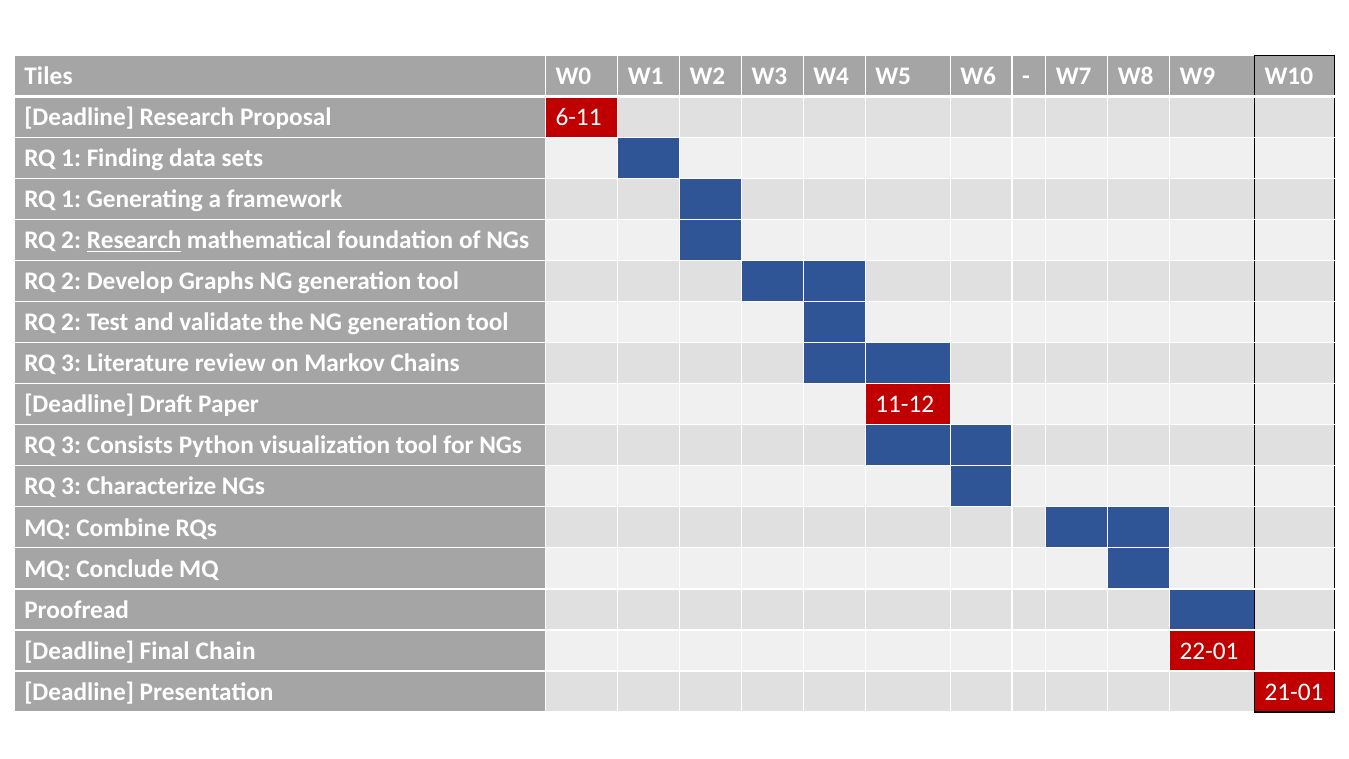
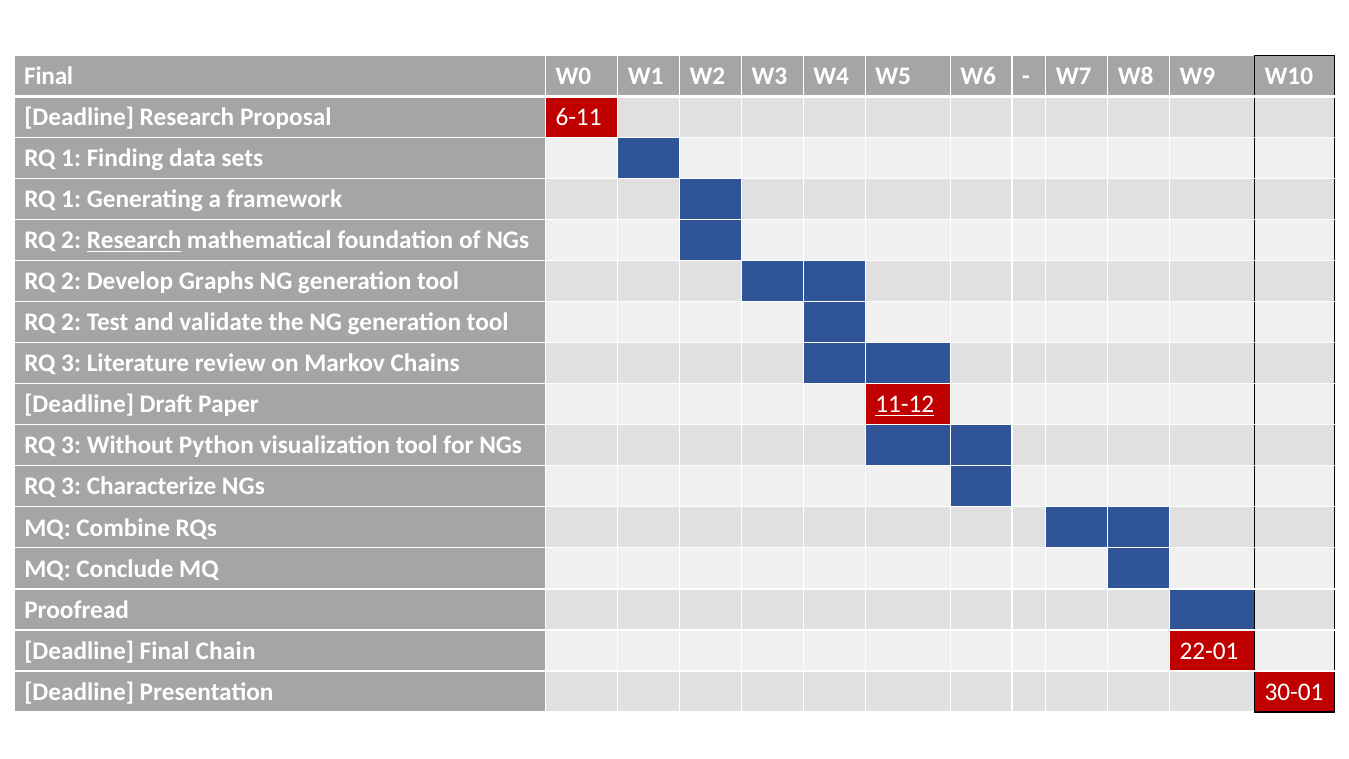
Tiles: Tiles -> Final (49, 76)
11-12 underline: none -> present (905, 404)
Consists: Consists -> Without (130, 445)
21-01: 21-01 -> 30-01 (1294, 692)
